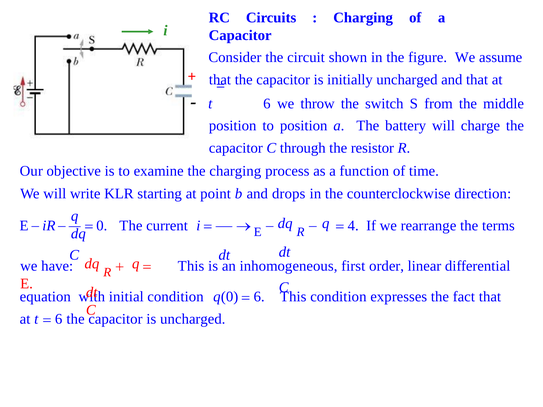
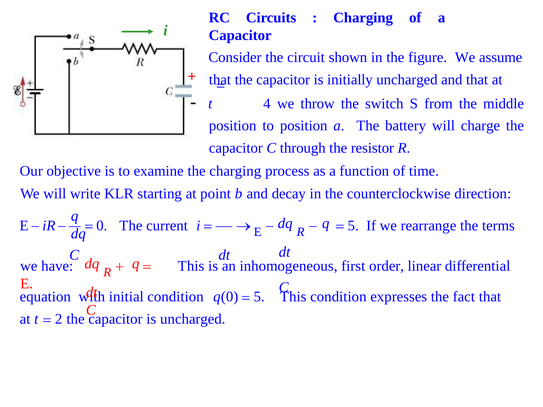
6: 6 -> 4 (267, 104)
drops: drops -> decay (289, 194)
i 4: 4 -> 5 (353, 226)
q(0 6: 6 -> 5 (259, 297)
6: 6 -> 2 (59, 319)
